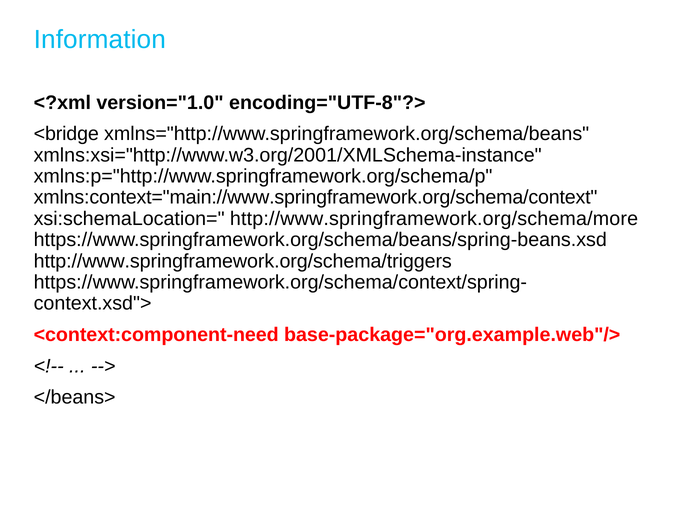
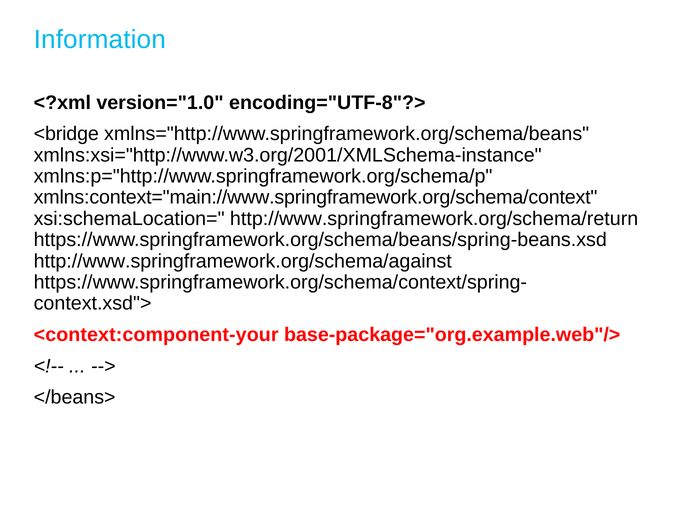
http://www.springframework.org/schema/more: http://www.springframework.org/schema/more -> http://www.springframework.org/schema/return (434, 219)
http://www.springframework.org/schema/triggers: http://www.springframework.org/schema/triggers -> http://www.springframework.org/schema/against (243, 261)
<context:component-need: <context:component-need -> <context:component-your (156, 335)
